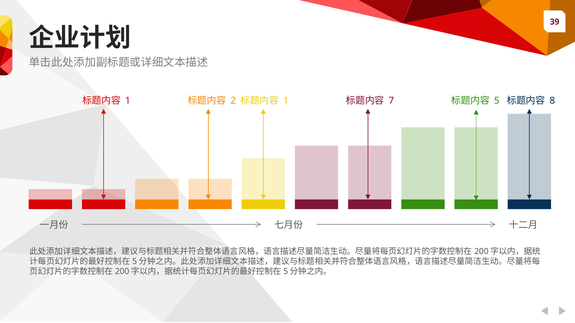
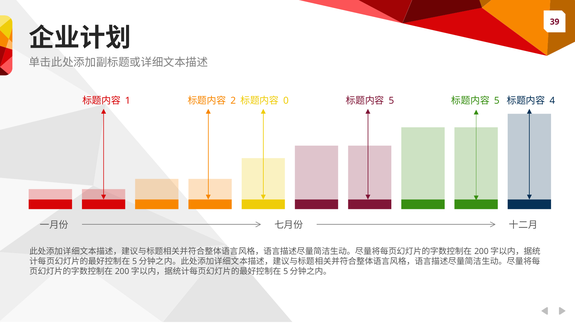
1: 1 -> 0 (286, 101)
7: 7 -> 5 (391, 101)
8: 8 -> 4 (552, 101)
